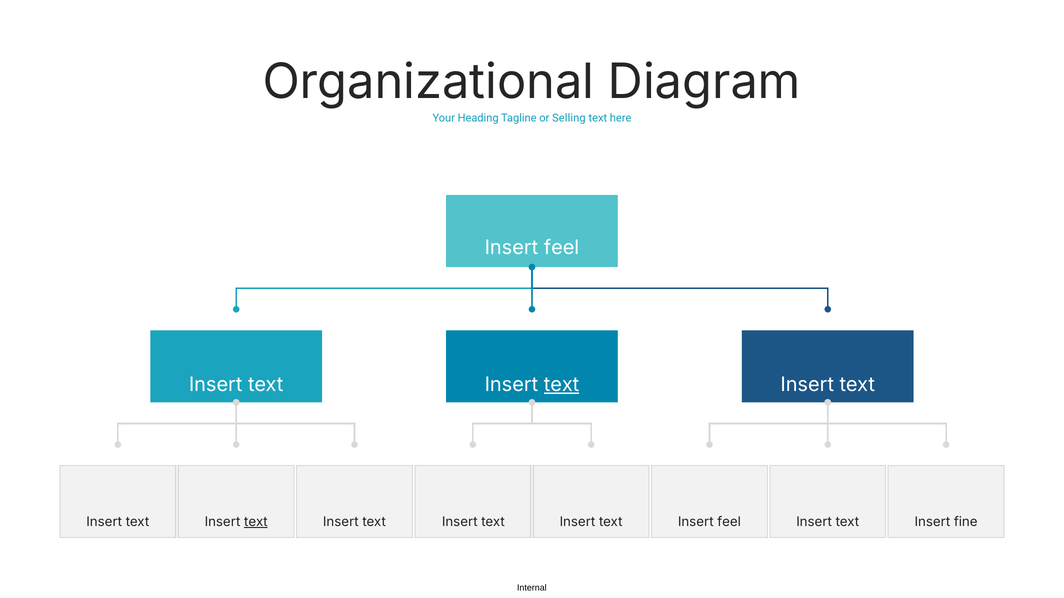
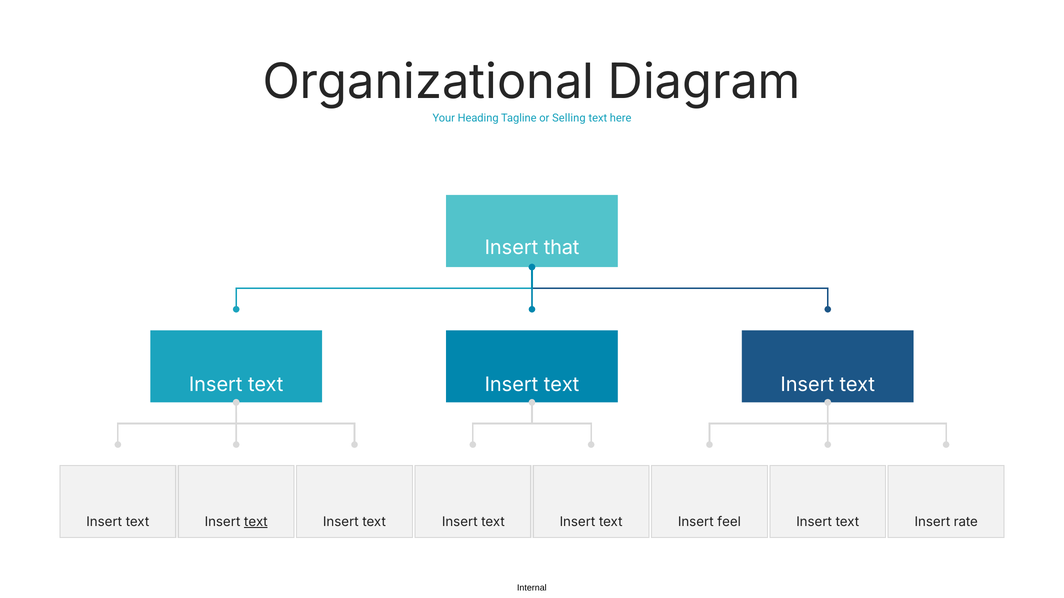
feel: feel -> that (562, 248)
text underline: present -> none (562, 385)
fine: fine -> rate (966, 522)
